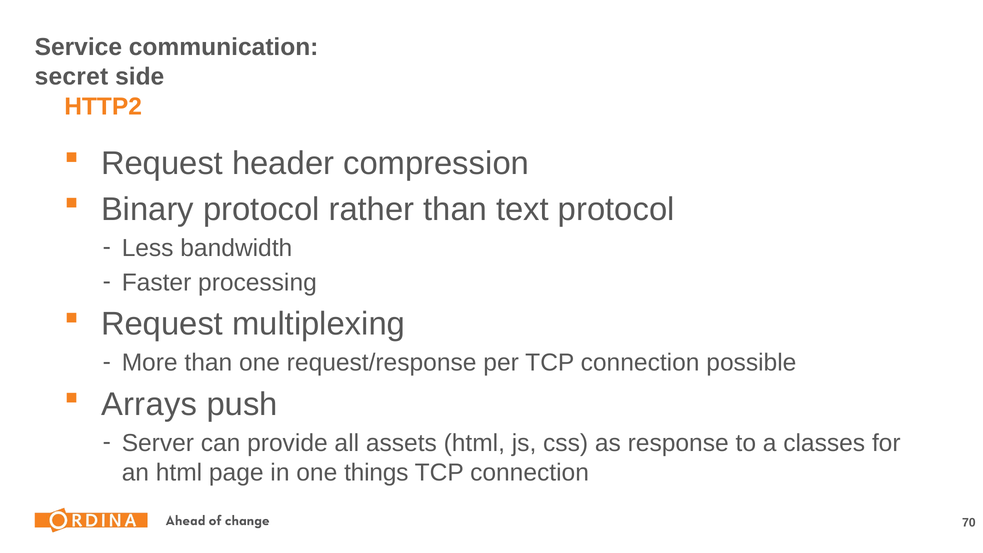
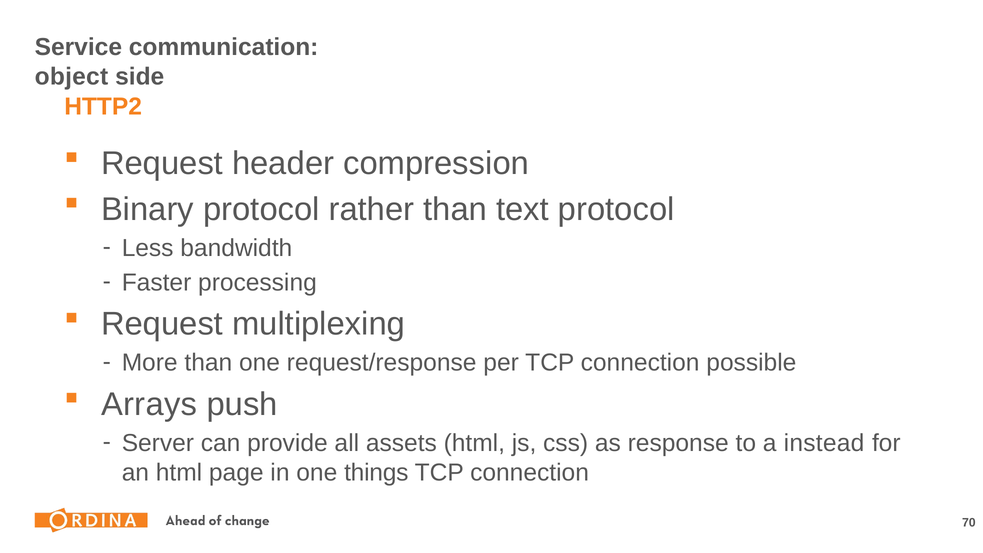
secret: secret -> object (71, 77)
classes: classes -> instead (824, 443)
